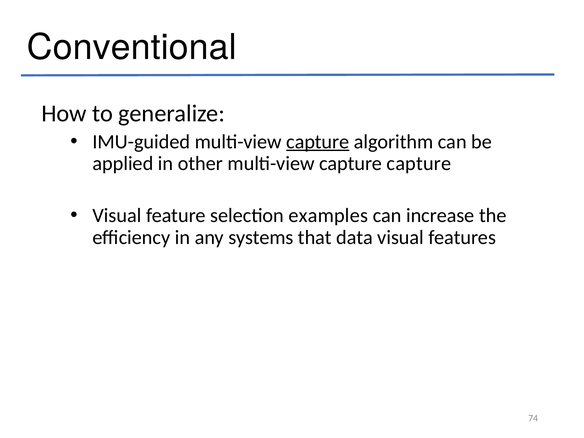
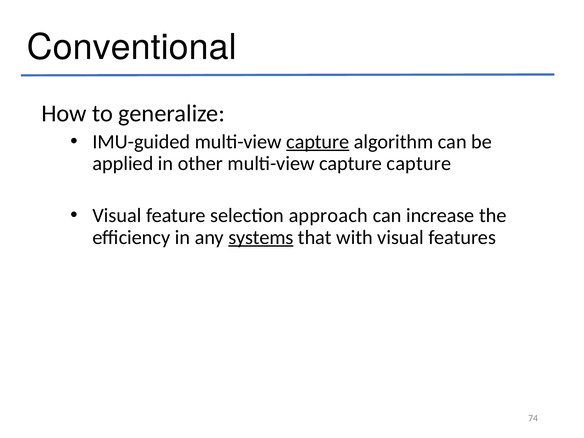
examples: examples -> approach (328, 215)
systems underline: none -> present (261, 237)
data: data -> with (354, 237)
